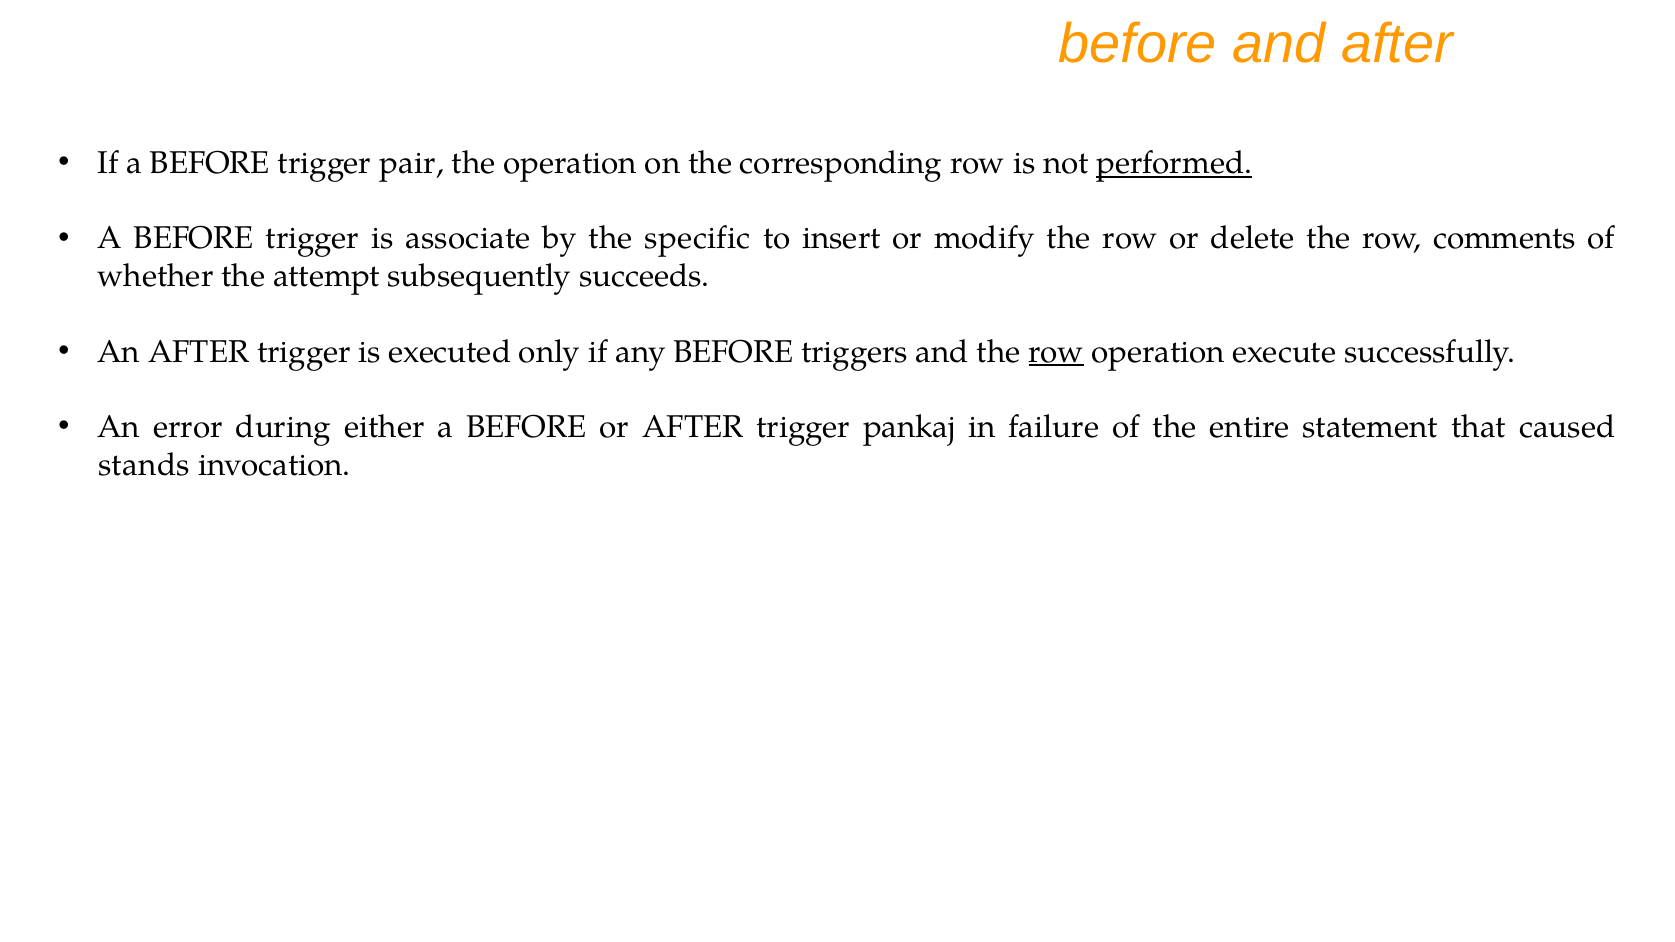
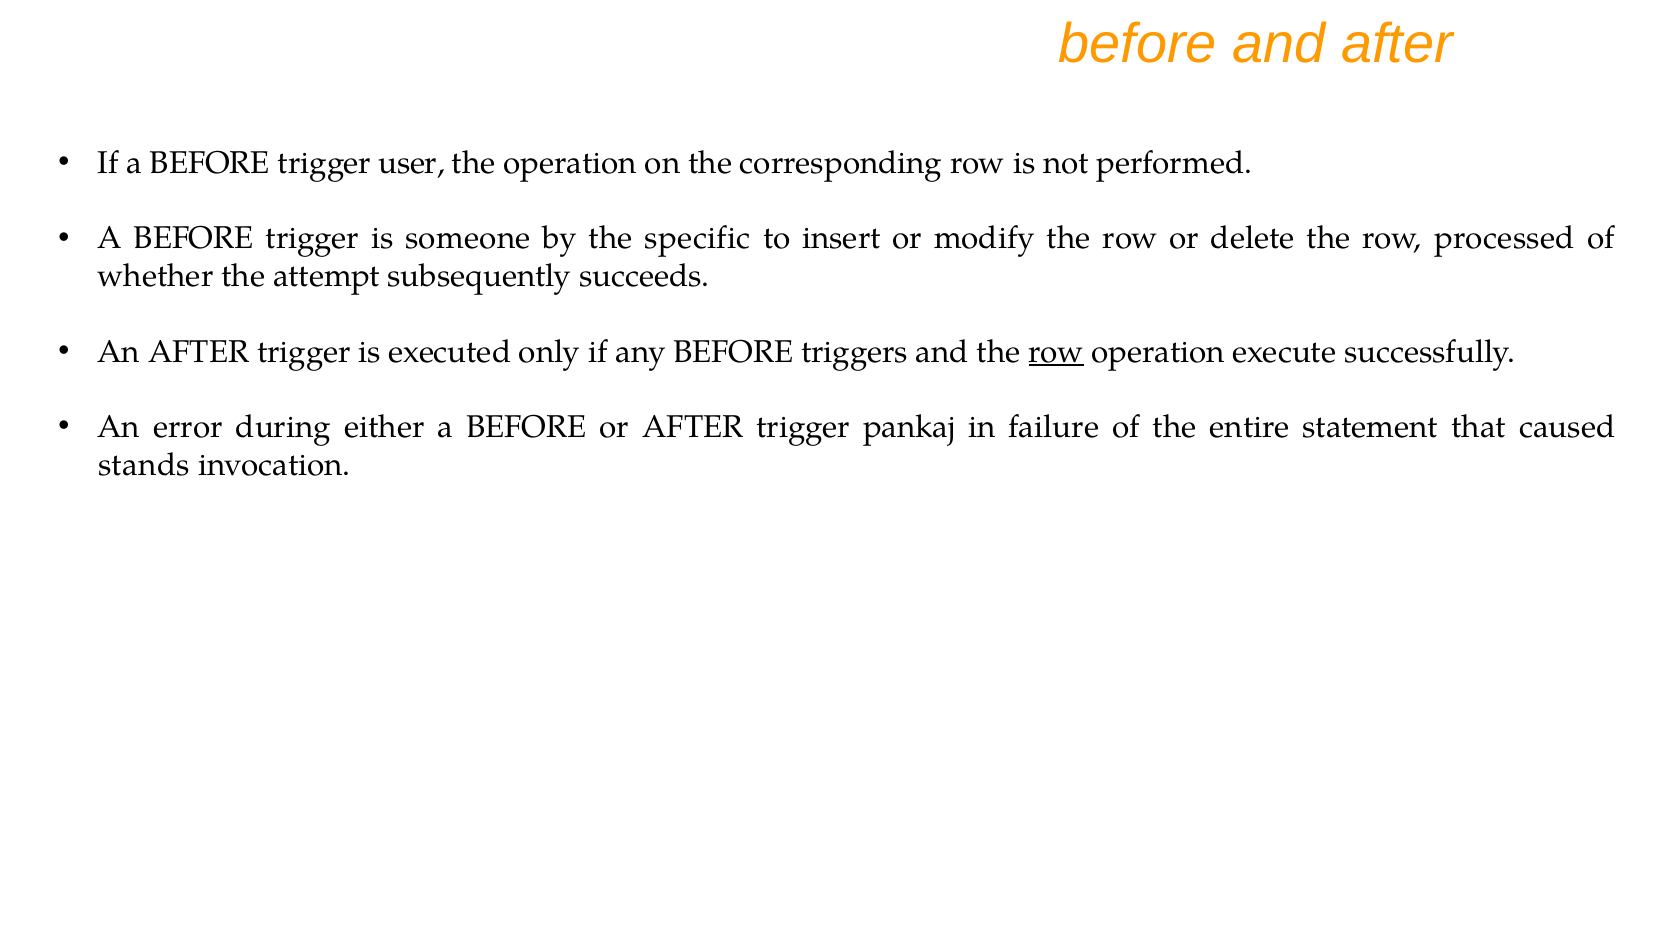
pair: pair -> user (412, 163)
performed underline: present -> none (1174, 163)
associate: associate -> someone (468, 239)
comments: comments -> processed (1504, 239)
